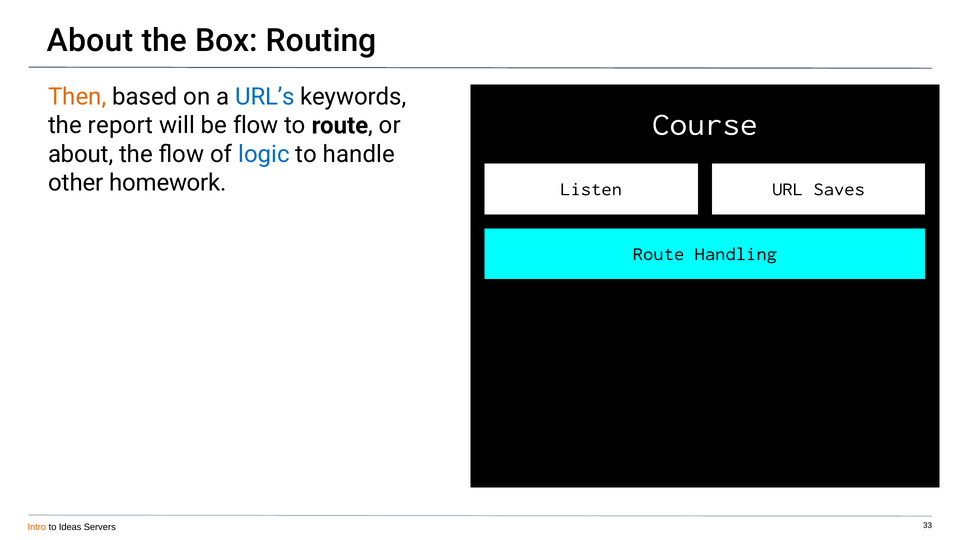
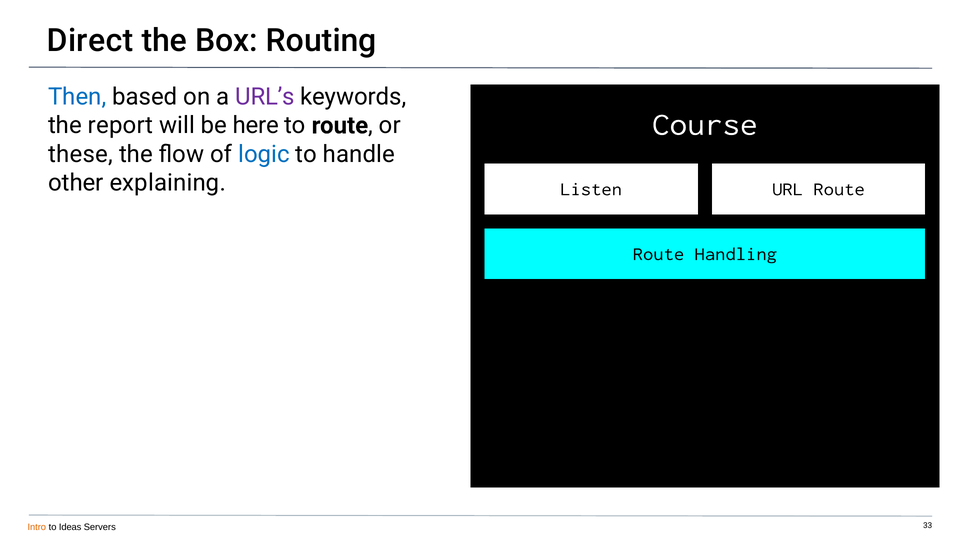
About: About -> Direct (90, 41)
Then colour: orange -> blue (77, 97)
URL’s colour: blue -> purple (265, 97)
be flow: flow -> here (256, 126)
about: about -> these (80, 154)
homework: homework -> explaining (168, 183)
URL Saves: Saves -> Route (839, 189)
